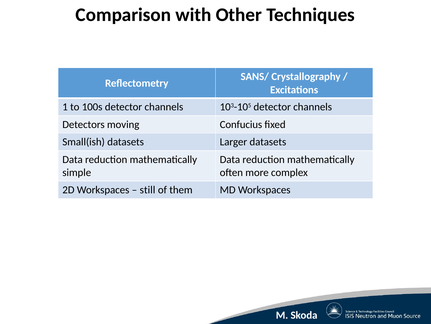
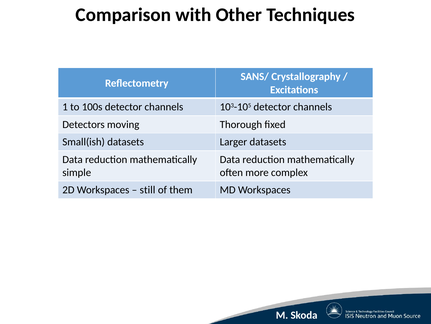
Confucius: Confucius -> Thorough (241, 124)
